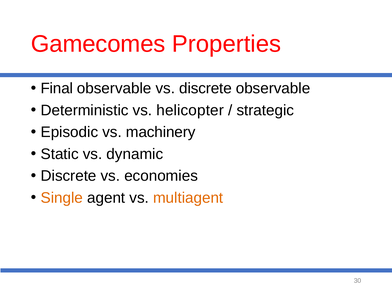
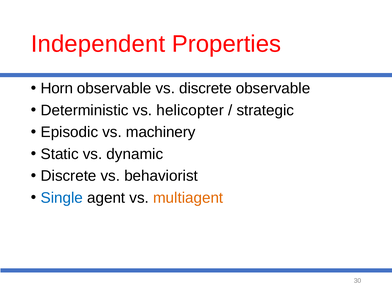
Gamecomes: Gamecomes -> Independent (98, 44)
Final: Final -> Horn (57, 88)
economies: economies -> behaviorist (161, 176)
Single colour: orange -> blue (62, 198)
